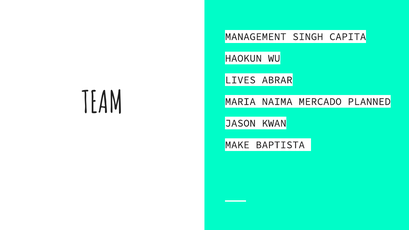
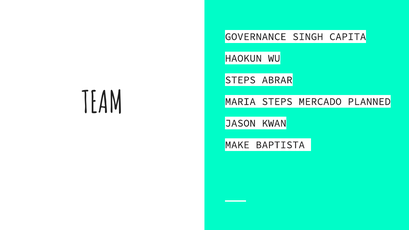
MANAGEMENT: MANAGEMENT -> GOVERNANCE (256, 37)
LIVES: LIVES -> STEPS (240, 80)
MARIA NAIMA: NAIMA -> STEPS (277, 102)
